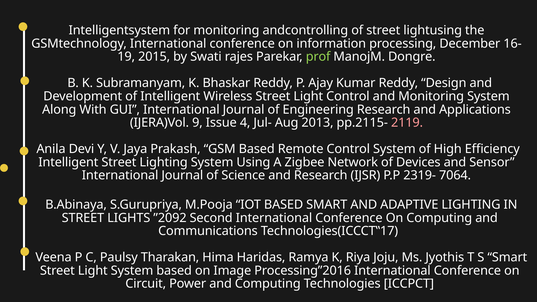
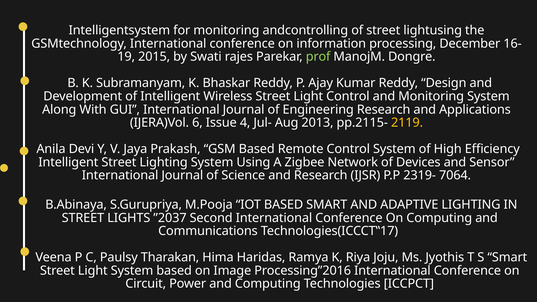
9: 9 -> 6 (197, 123)
2119 colour: pink -> yellow (407, 123)
”2092: ”2092 -> ”2037 (170, 218)
